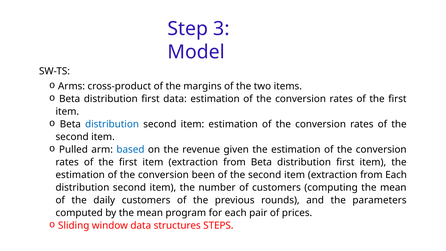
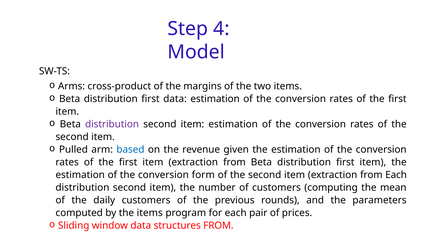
3: 3 -> 4 (221, 29)
distribution colour: blue -> purple (112, 124)
been: been -> form (203, 175)
by the mean: mean -> items (150, 213)
structures STEPS: STEPS -> FROM (218, 225)
